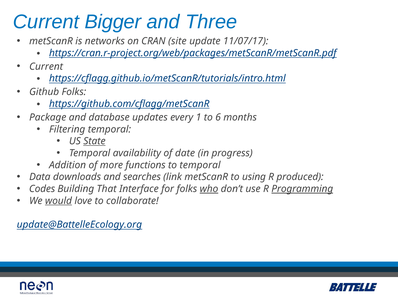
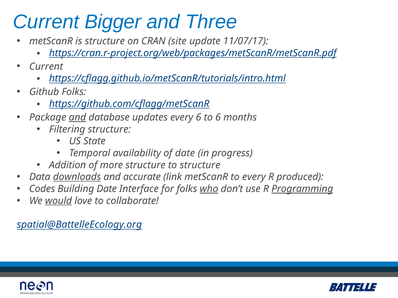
is networks: networks -> structure (105, 41)
and underline: none -> present (77, 118)
every 1: 1 -> 6 (199, 118)
Filtering temporal: temporal -> structure (109, 129)
State underline: present -> none (94, 141)
more functions: functions -> structure (145, 165)
to temporal: temporal -> structure (200, 165)
downloads underline: none -> present (77, 177)
searches: searches -> accurate (142, 177)
to using: using -> every (254, 177)
Building That: That -> Date (107, 189)
update@BattelleEcology.org: update@BattelleEcology.org -> spatial@BattelleEcology.org (79, 225)
